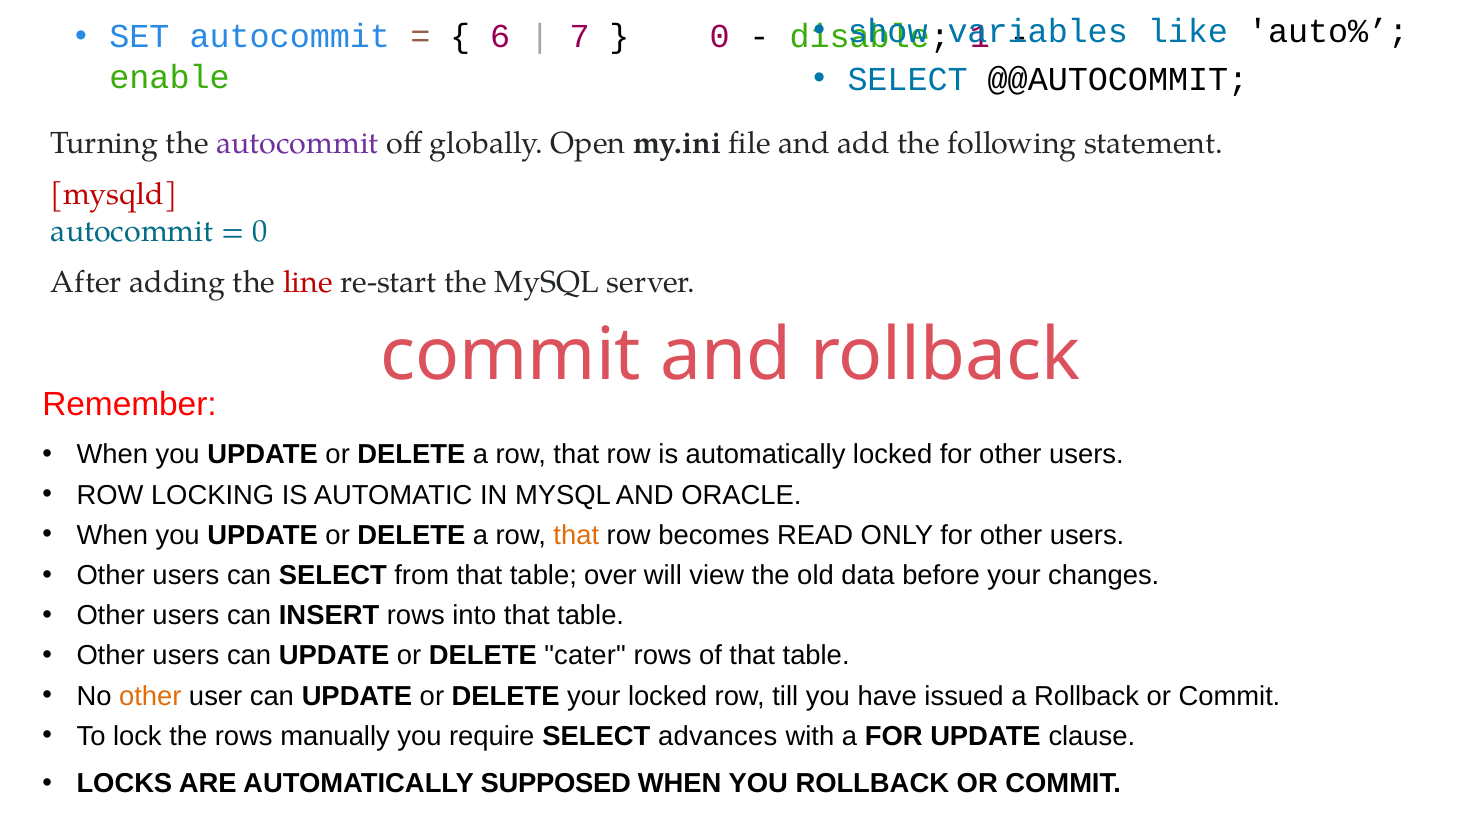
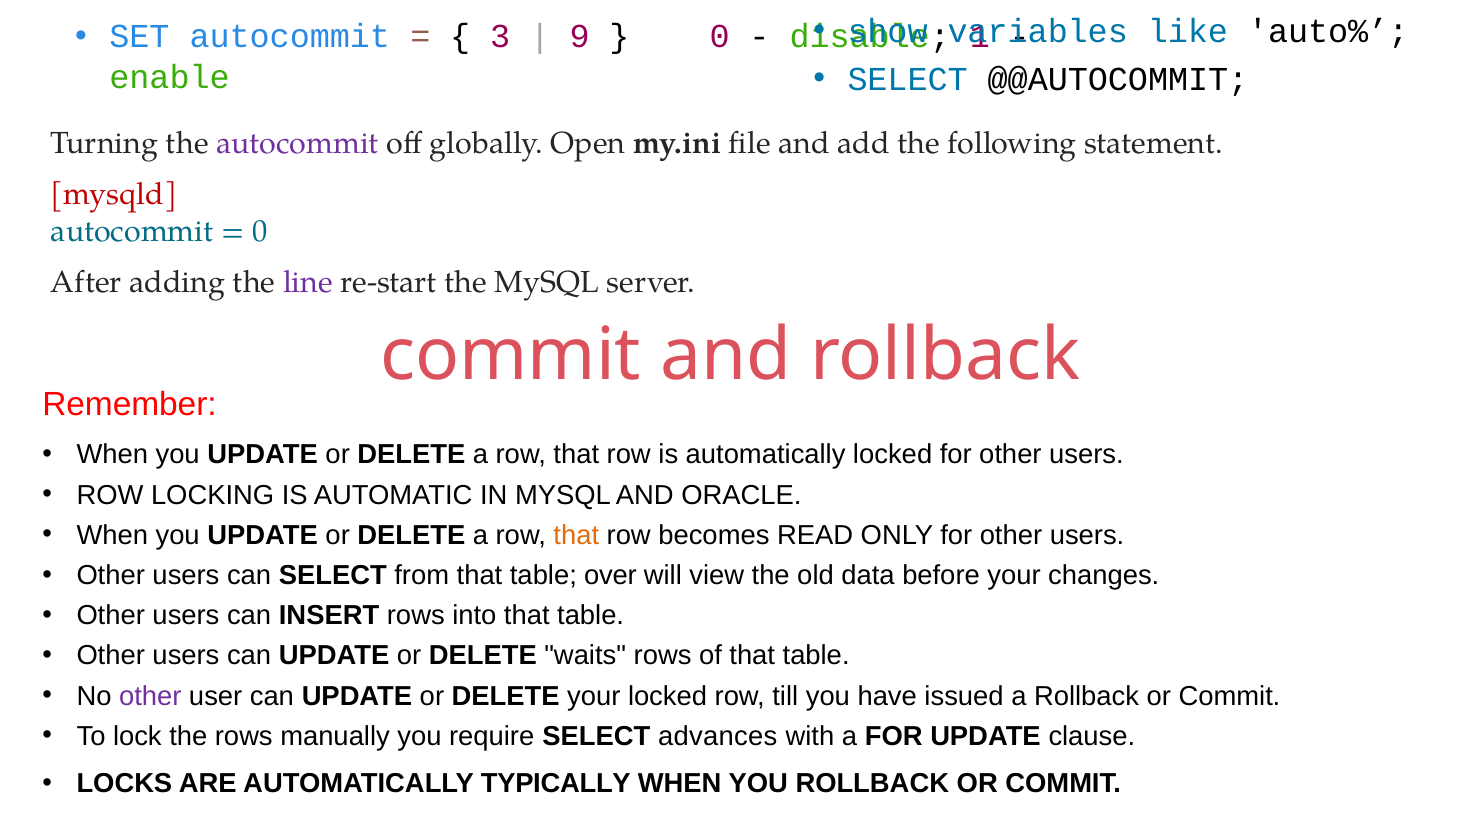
6: 6 -> 3 (500, 37)
7: 7 -> 9 (580, 37)
line colour: red -> purple (308, 282)
cater: cater -> waits (585, 656)
other colour: orange -> purple (150, 696)
SUPPOSED: SUPPOSED -> TYPICALLY (556, 783)
